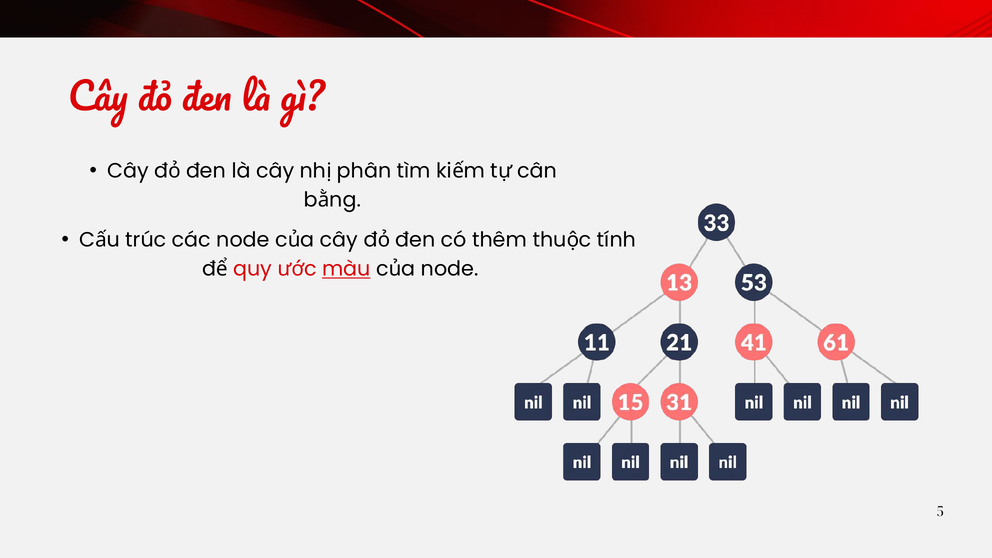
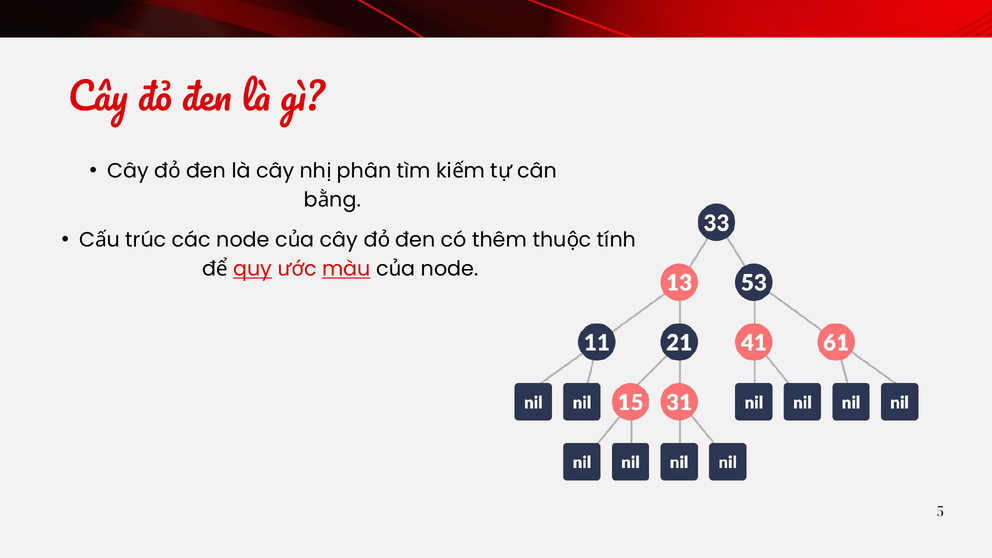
quy underline: none -> present (253, 269)
